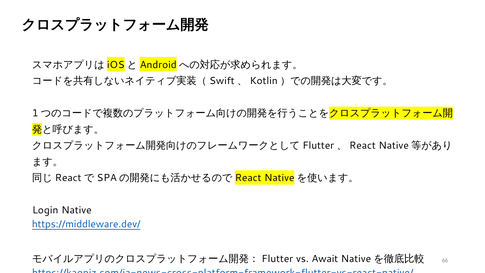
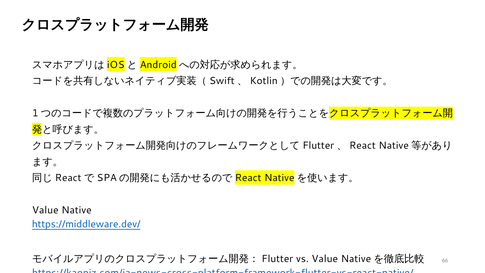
Login: Login -> Value (45, 210)
vs Await: Await -> Value (325, 259)
